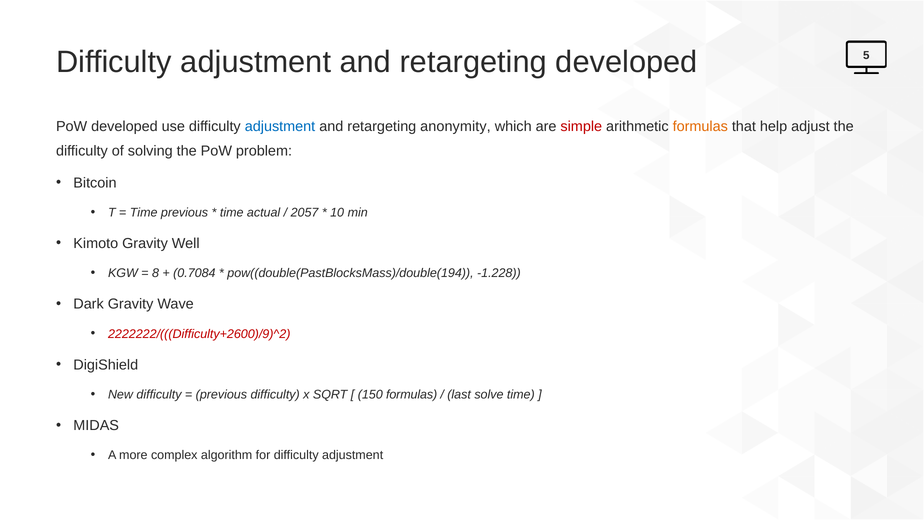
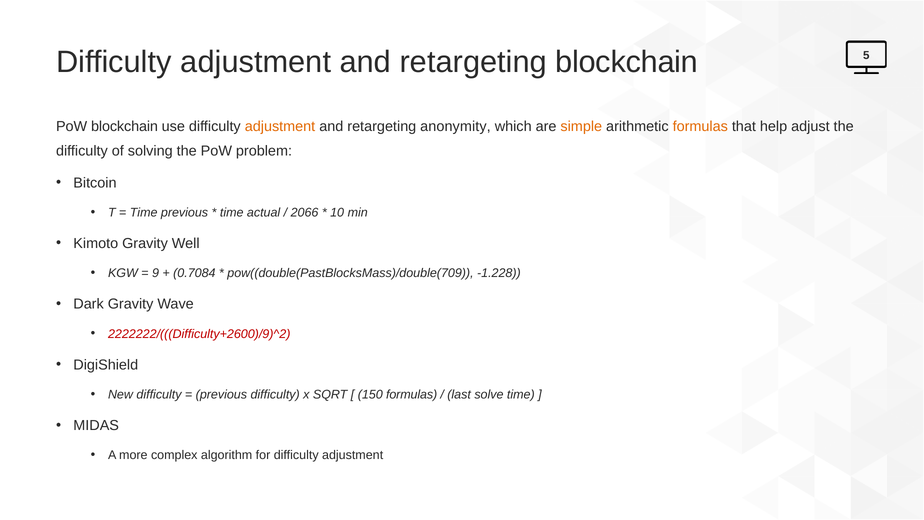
retargeting developed: developed -> blockchain (627, 62)
PoW developed: developed -> blockchain (125, 126)
adjustment colour: blue -> orange (280, 126)
simple colour: red -> orange (581, 126)
2057: 2057 -> 2066 (305, 212)
8: 8 -> 9 (156, 273)
pow((double(PastBlocksMass)/double(194: pow((double(PastBlocksMass)/double(194 -> pow((double(PastBlocksMass)/double(709 (350, 273)
